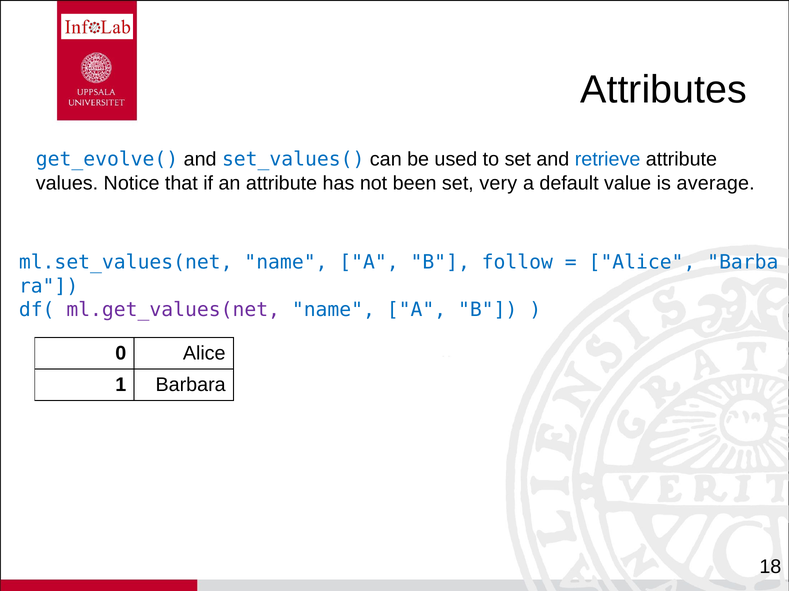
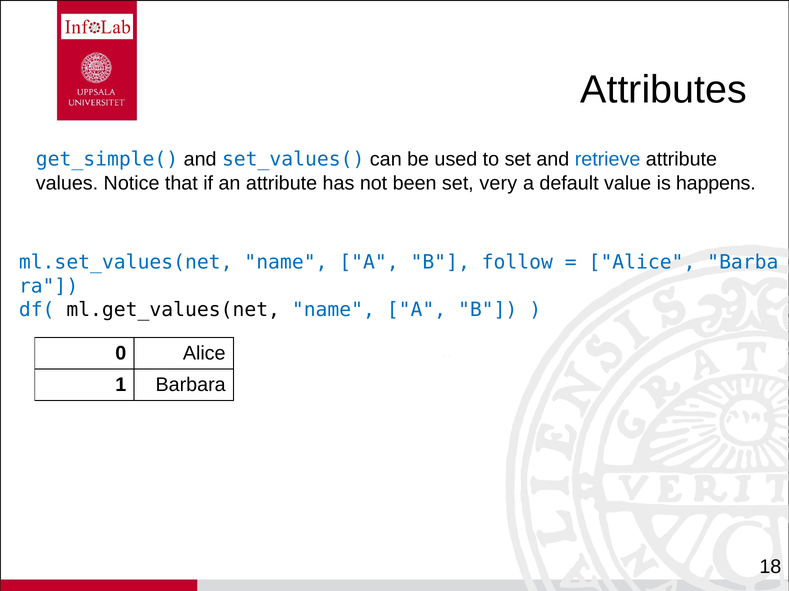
get_evolve(: get_evolve( -> get_simple( (107, 160)
average: average -> happens (716, 183)
ml.get_values(net colour: purple -> black (173, 310)
